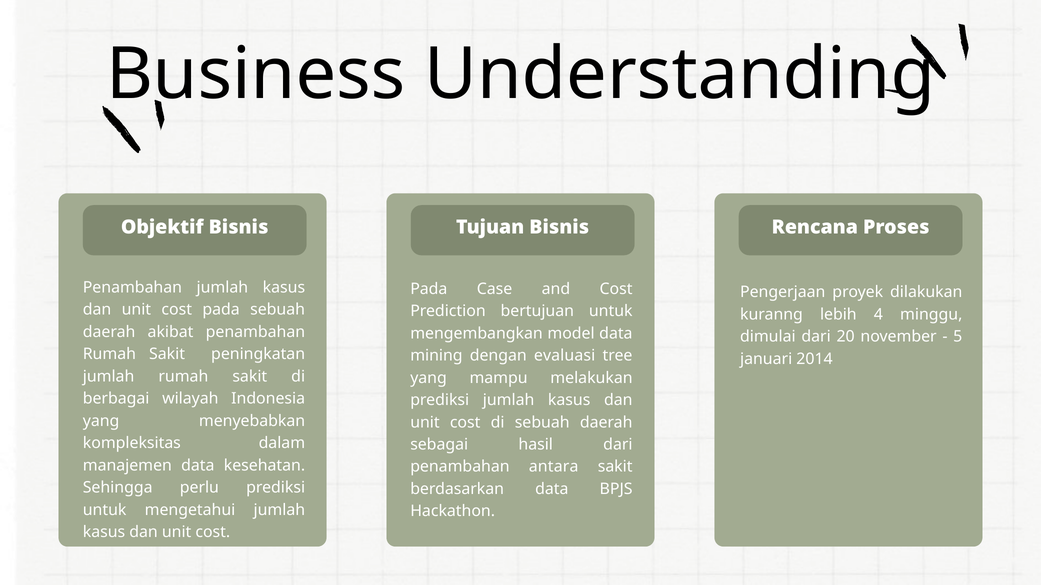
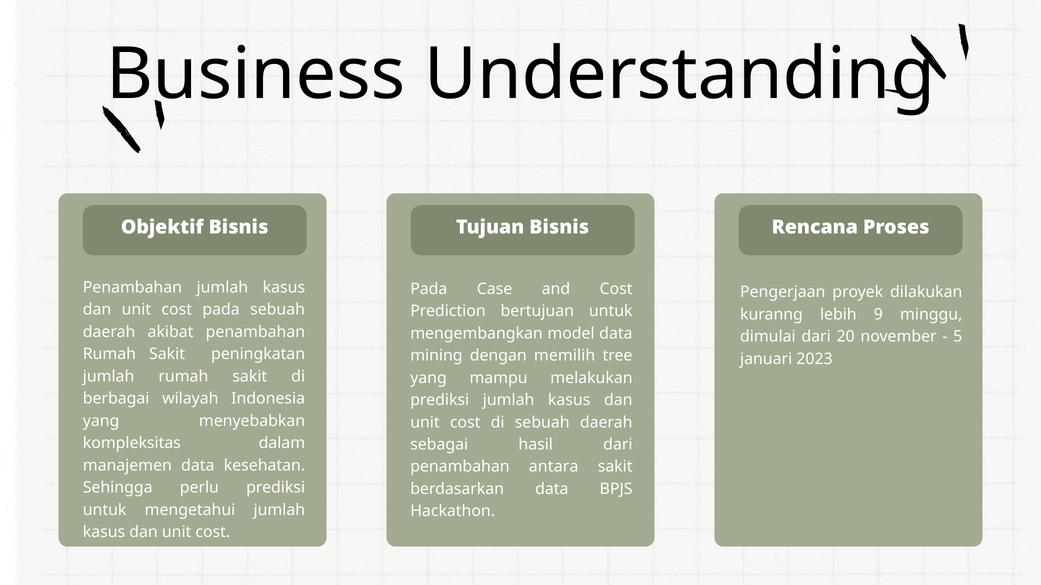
4: 4 -> 9 (878, 315)
evaluasi: evaluasi -> memilih (565, 356)
2014: 2014 -> 2023 (815, 359)
